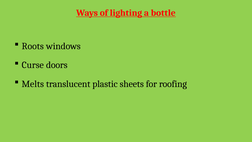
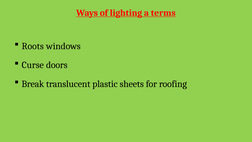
bottle: bottle -> terms (163, 13)
Melts: Melts -> Break (33, 84)
